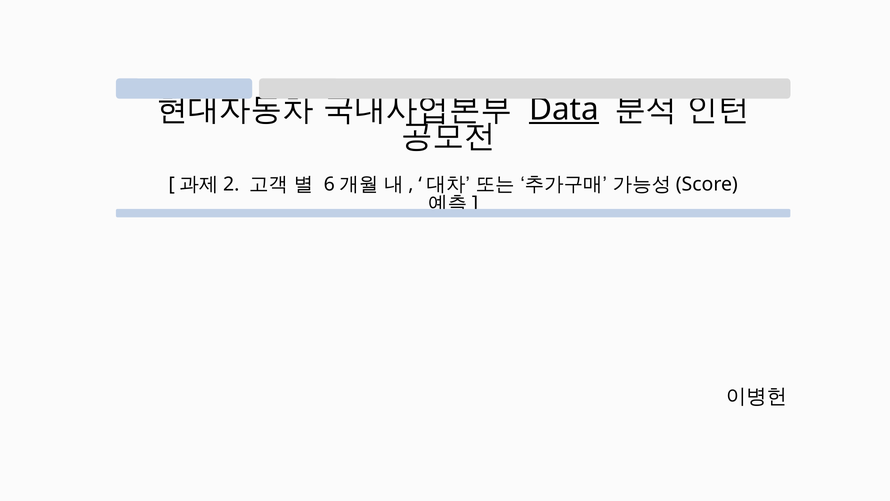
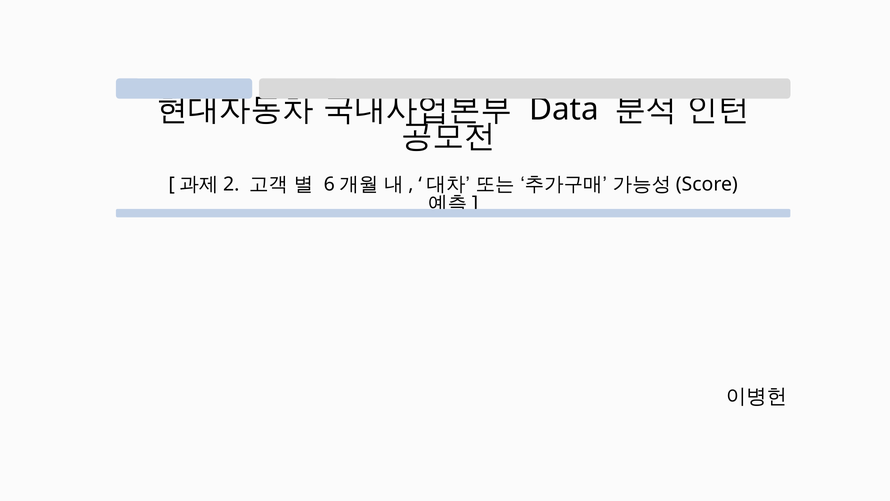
Data underline: present -> none (564, 109)
